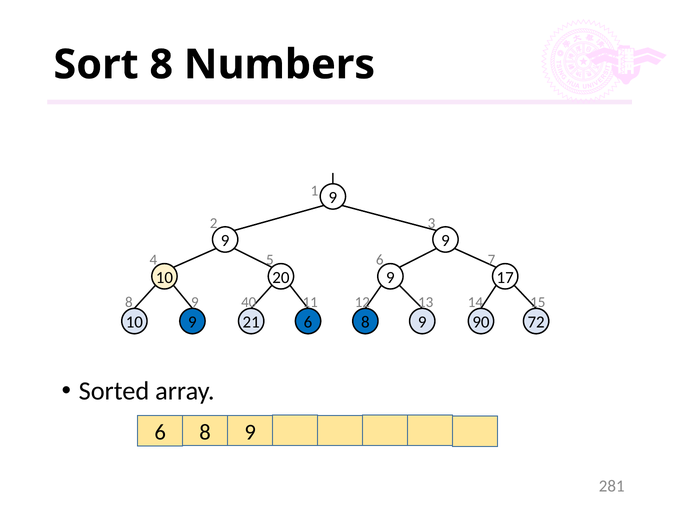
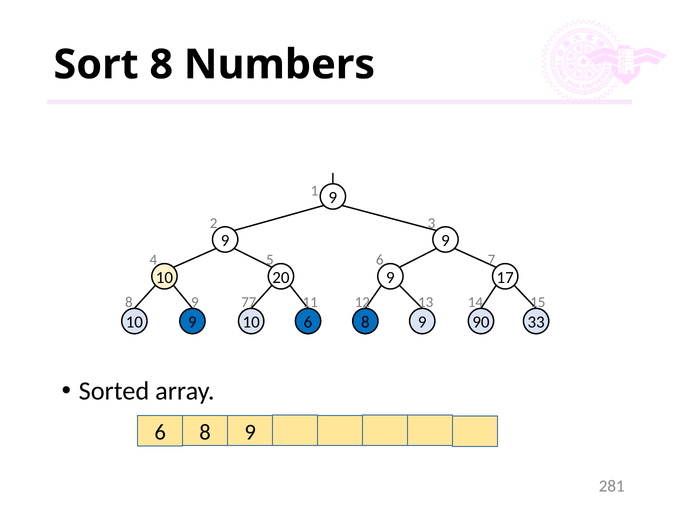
40: 40 -> 77 (249, 302)
10 9 21: 21 -> 10 (251, 322)
72: 72 -> 33 (536, 322)
